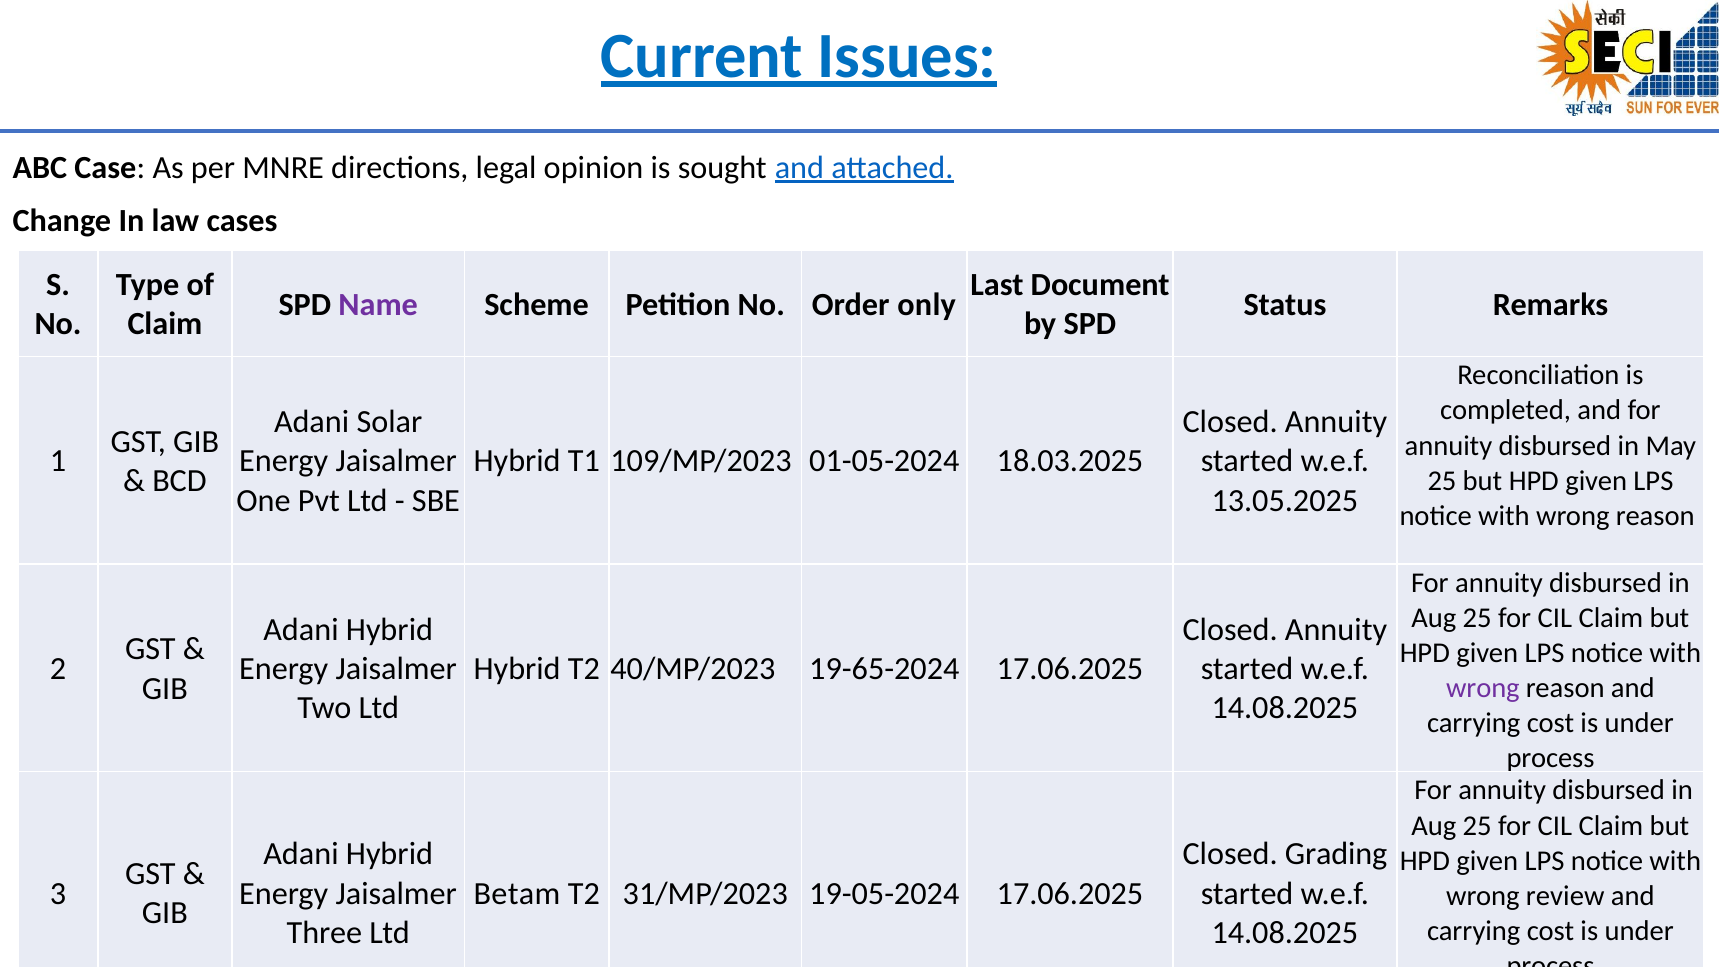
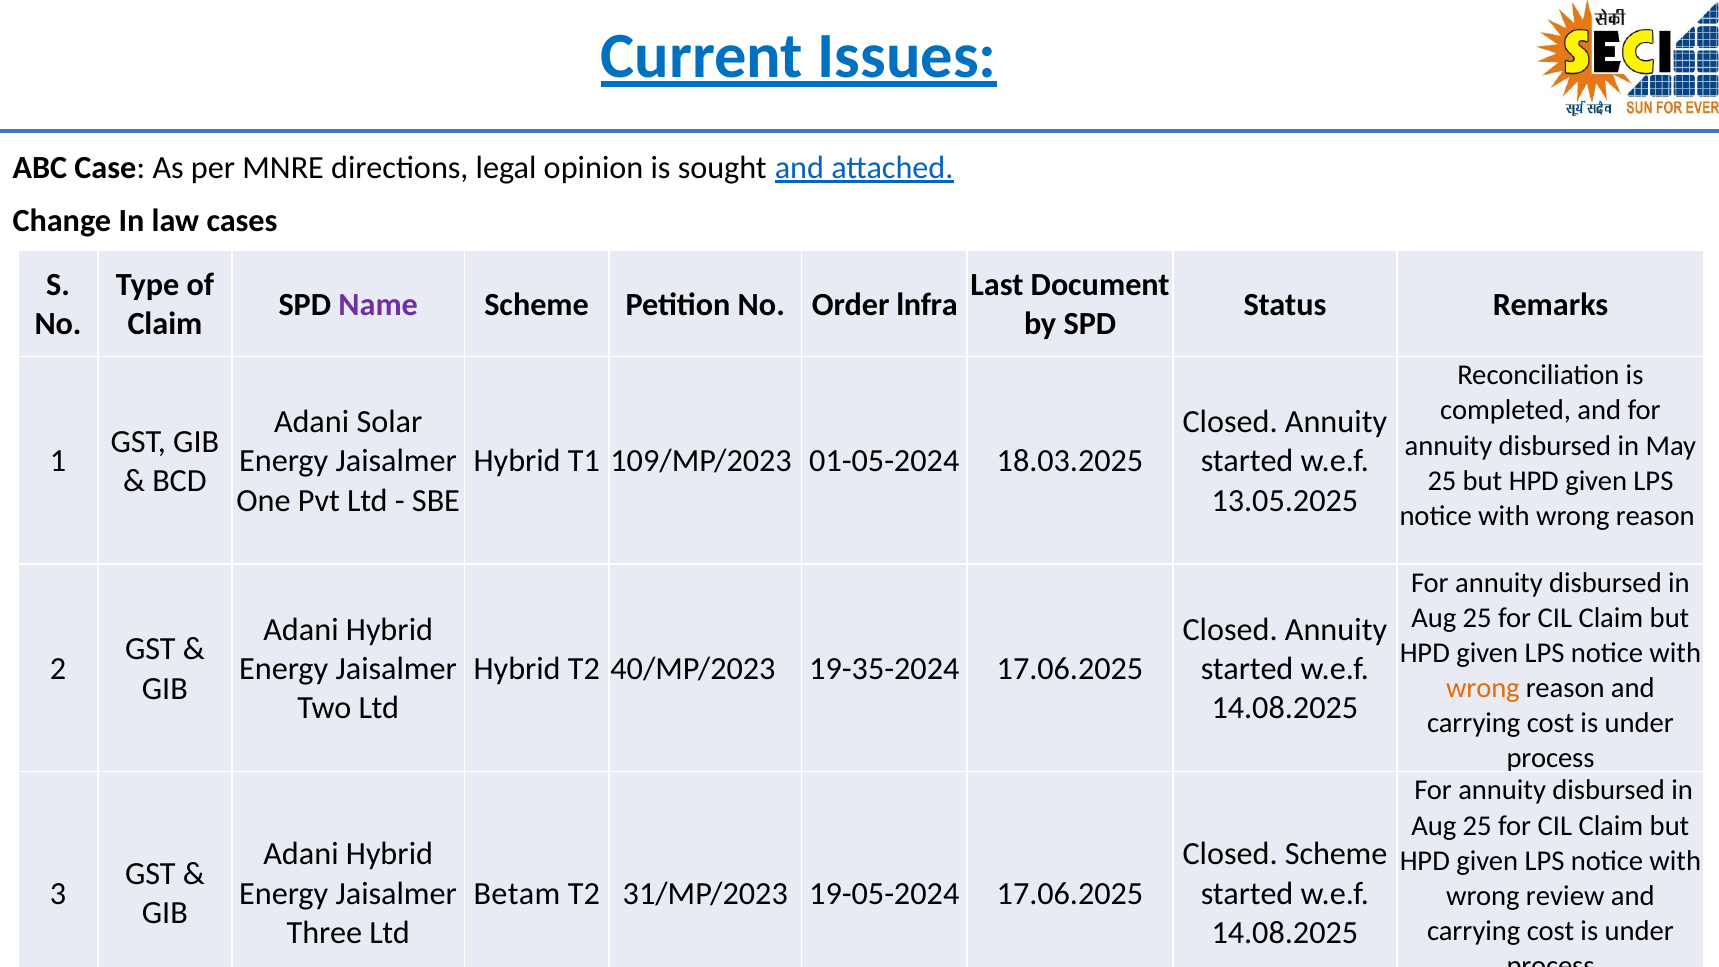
only: only -> lnfra (927, 304)
19-65-2024: 19-65-2024 -> 19-35-2024 (884, 669)
wrong colour: purple -> orange (1483, 688)
Closed Grading: Grading -> Scheme (1336, 854)
